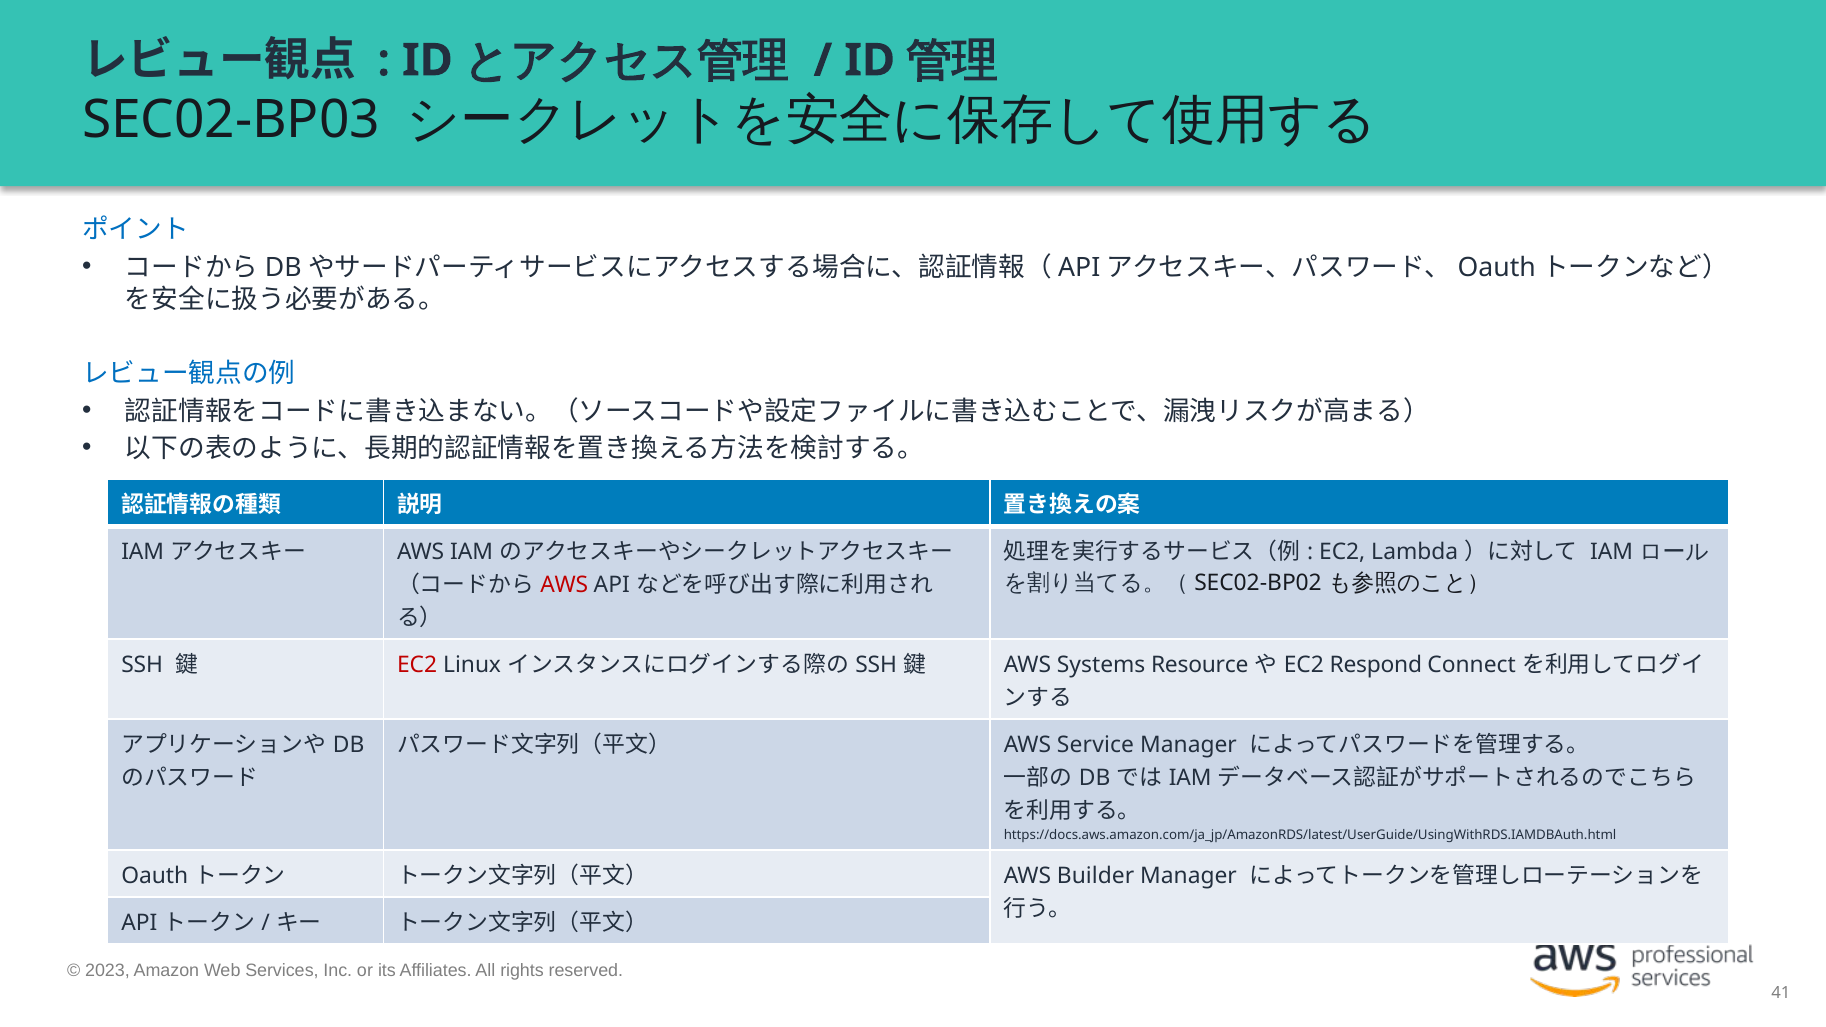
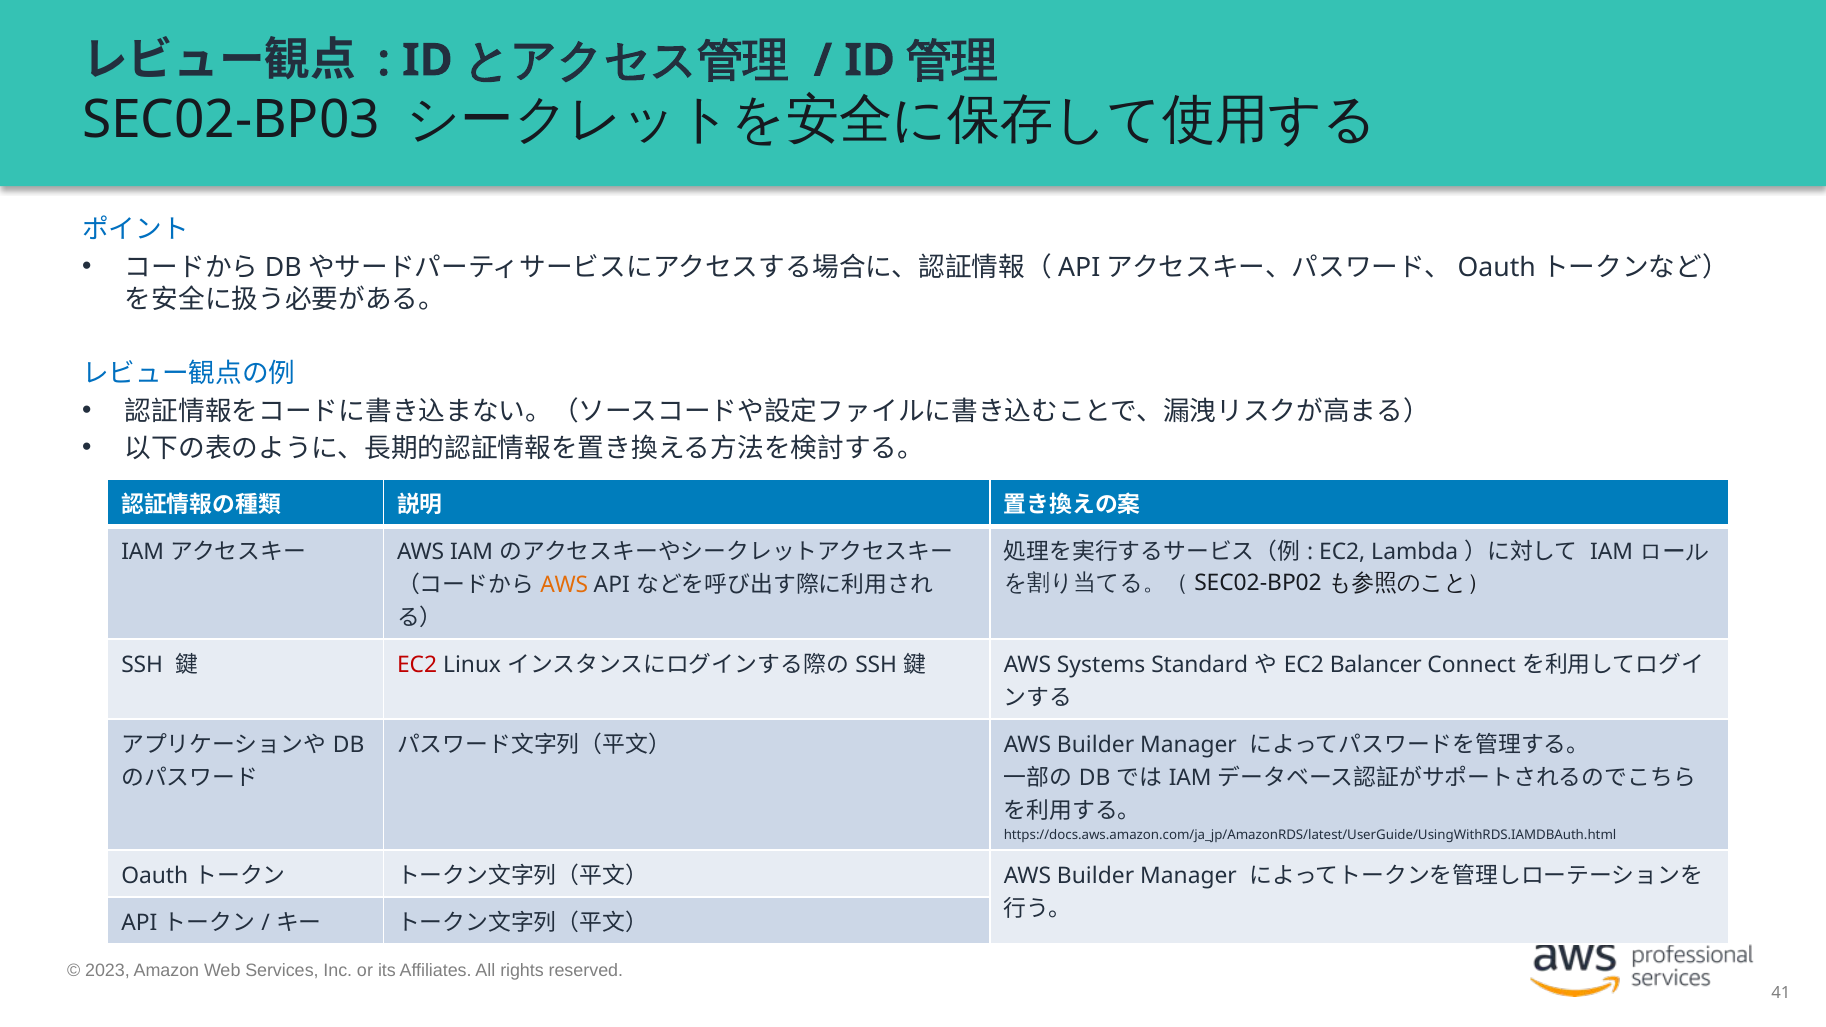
AWS colour: red -> orange (564, 585)
Resource: Resource -> Standard (1200, 665)
Respond: Respond -> Balancer (1376, 665)
Service: Service -> Builder (1096, 745)
